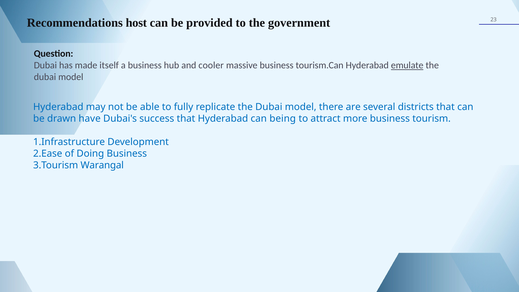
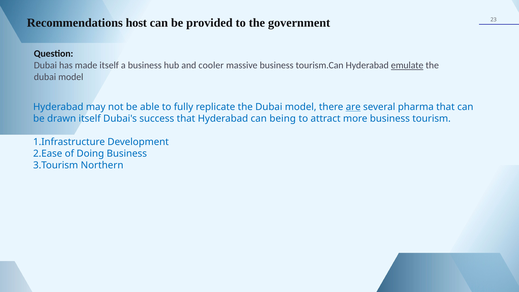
are underline: none -> present (353, 107)
districts: districts -> pharma (416, 107)
drawn have: have -> itself (90, 119)
Warangal: Warangal -> Northern (102, 165)
